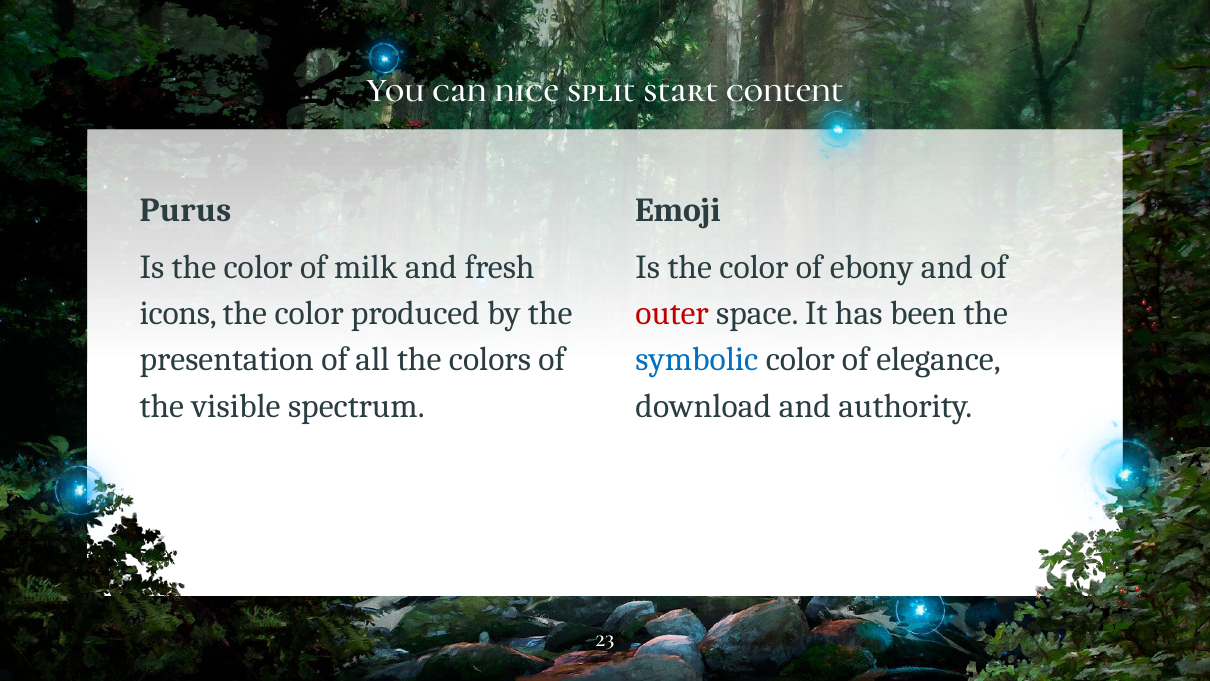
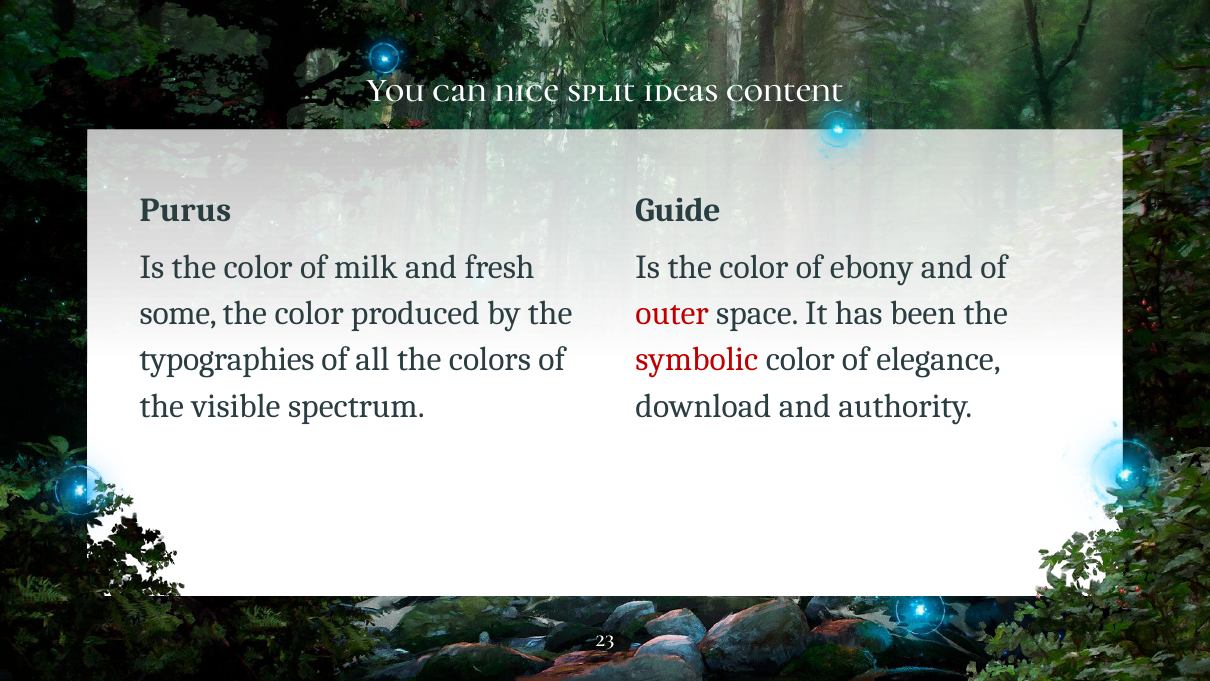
start: start -> ideas (681, 91)
Emoji: Emoji -> Guide (678, 210)
icons: icons -> some (178, 313)
presentation: presentation -> typographies (227, 360)
symbolic colour: blue -> red (697, 360)
